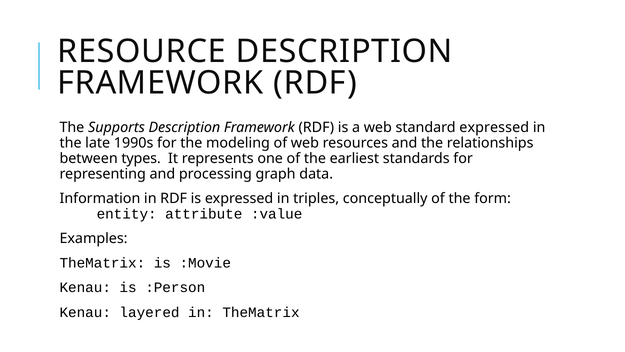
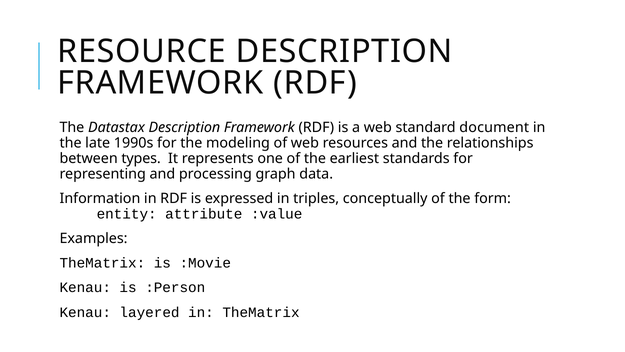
Supports: Supports -> Datastax (116, 127)
standard expressed: expressed -> document (494, 127)
